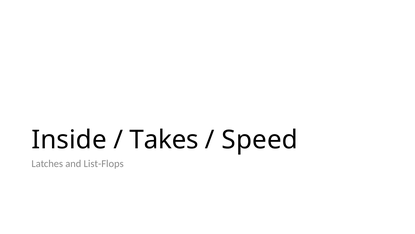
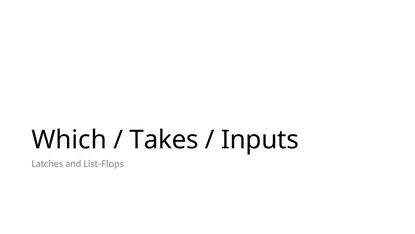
Inside: Inside -> Which (69, 140)
Speed: Speed -> Inputs (260, 140)
